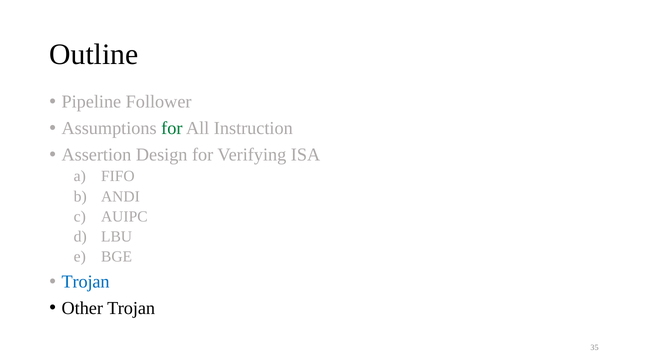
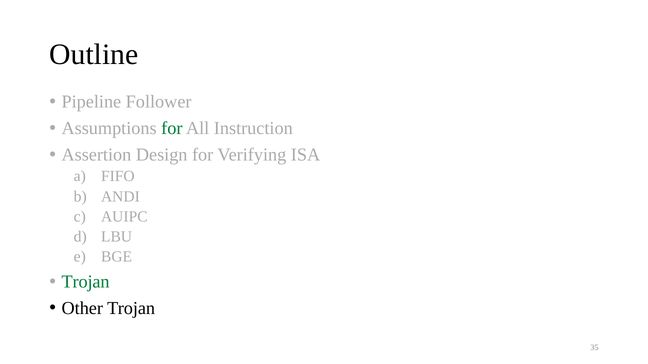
Trojan colour: blue -> green (86, 282)
